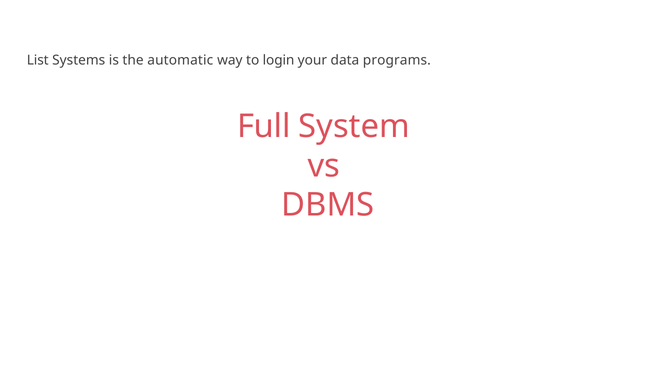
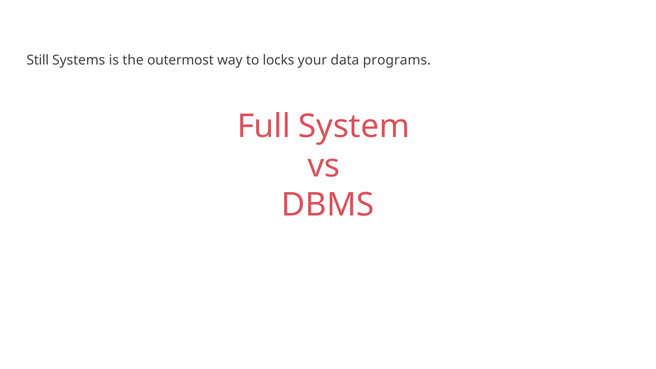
List: List -> Still (38, 60)
automatic: automatic -> outermost (180, 60)
login: login -> locks (279, 60)
